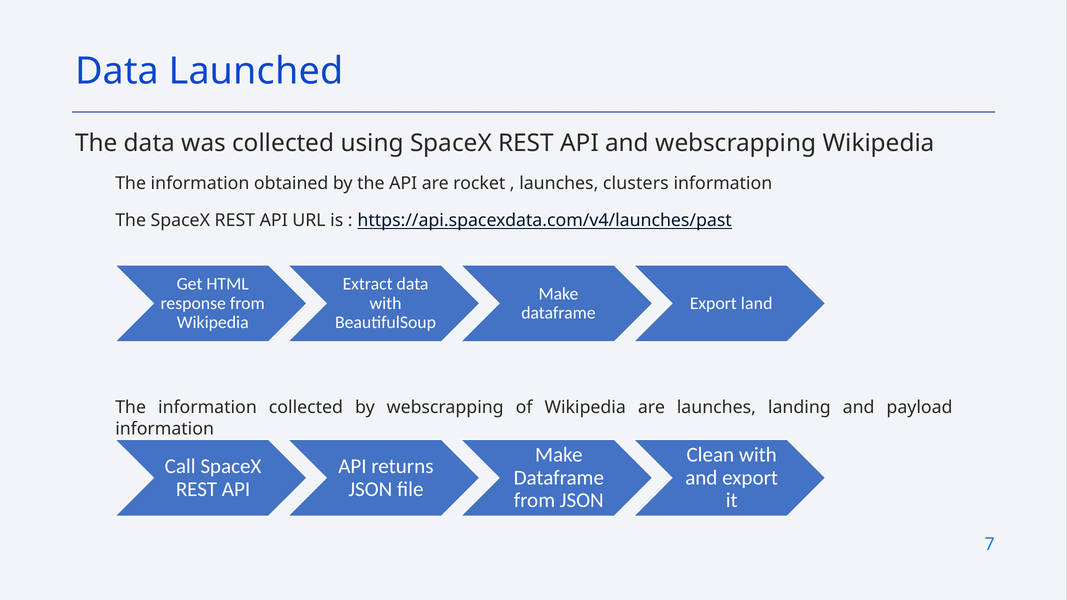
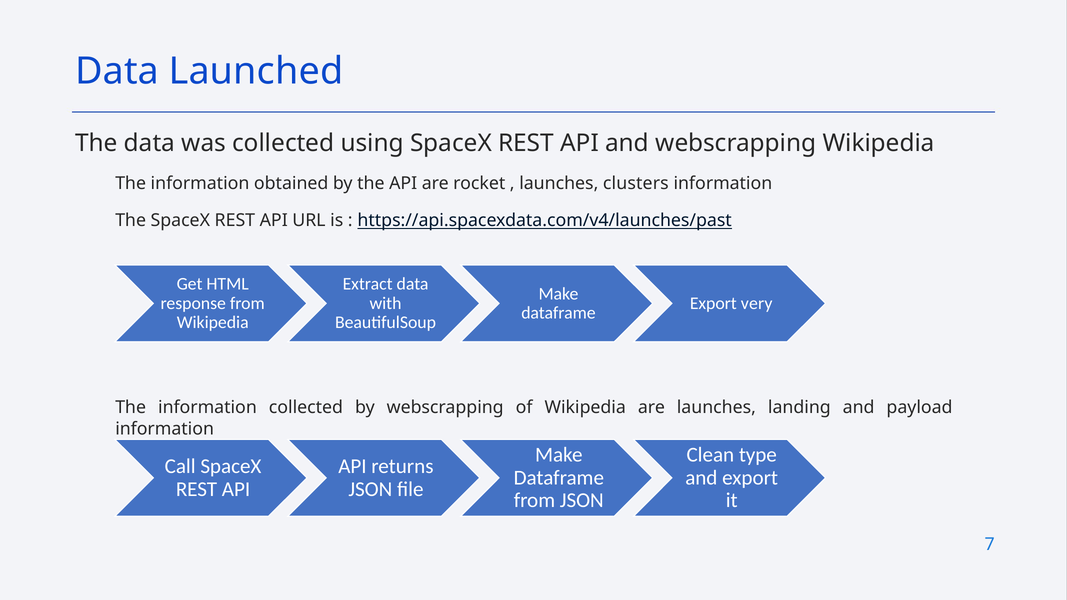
land: land -> very (757, 303)
with: with -> type (758, 455)
